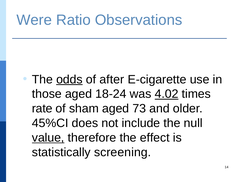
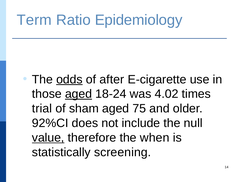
Were: Were -> Term (34, 20)
Observations: Observations -> Epidemiology (139, 20)
aged underline: none -> present (79, 94)
4.02 underline: present -> none (167, 94)
rate: rate -> trial (42, 109)
73: 73 -> 75 (139, 109)
45%CI: 45%CI -> 92%CI (50, 123)
effect: effect -> when (155, 138)
